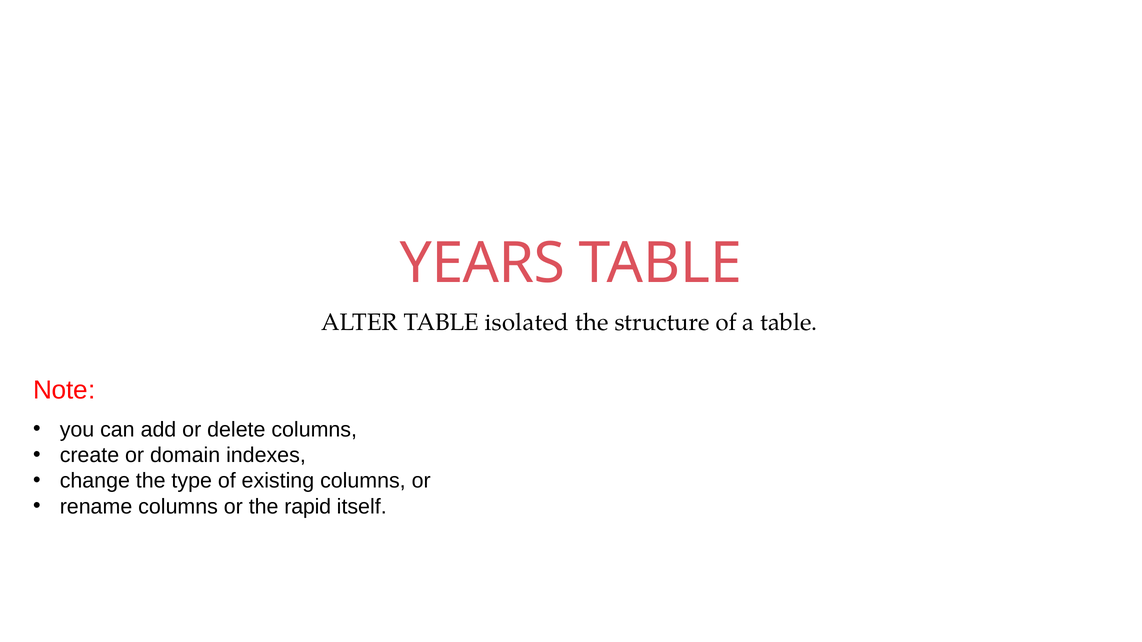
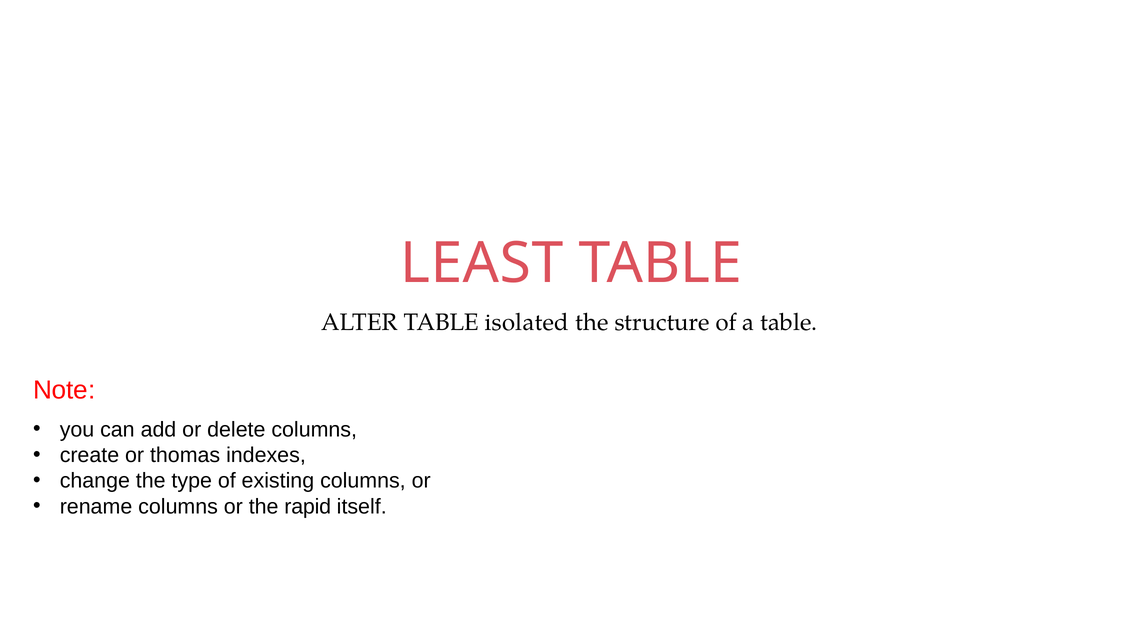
YEARS: YEARS -> LEAST (482, 264)
domain: domain -> thomas (185, 455)
